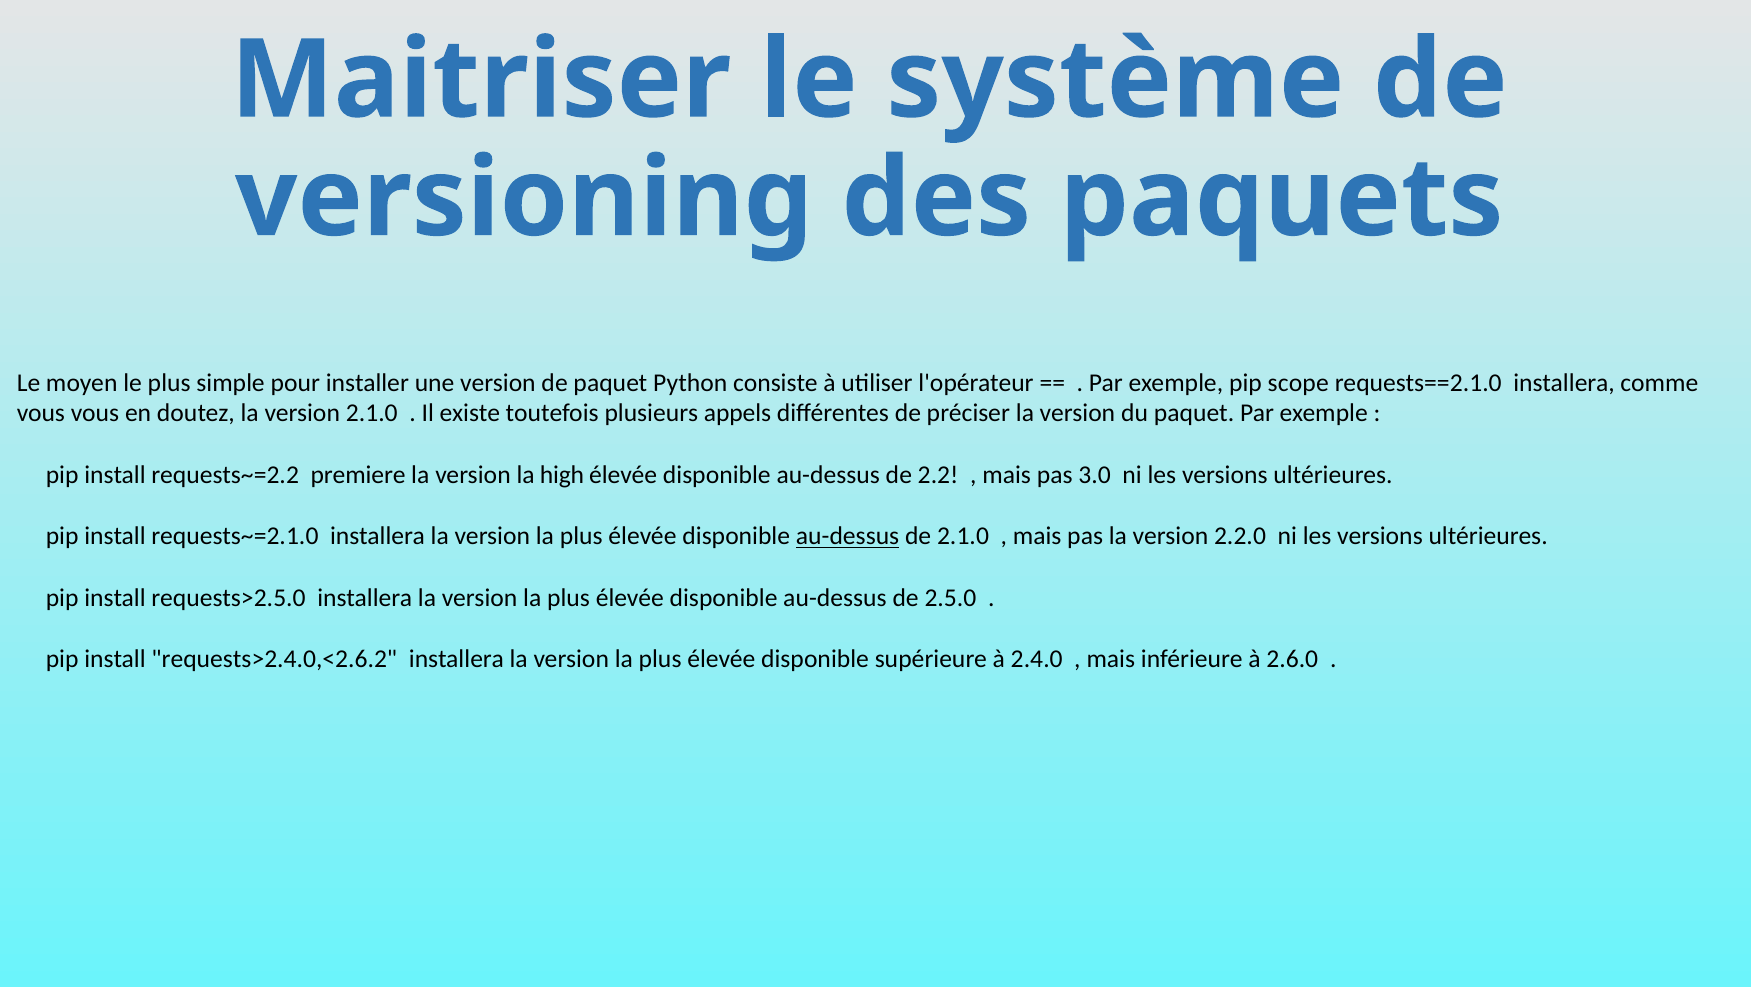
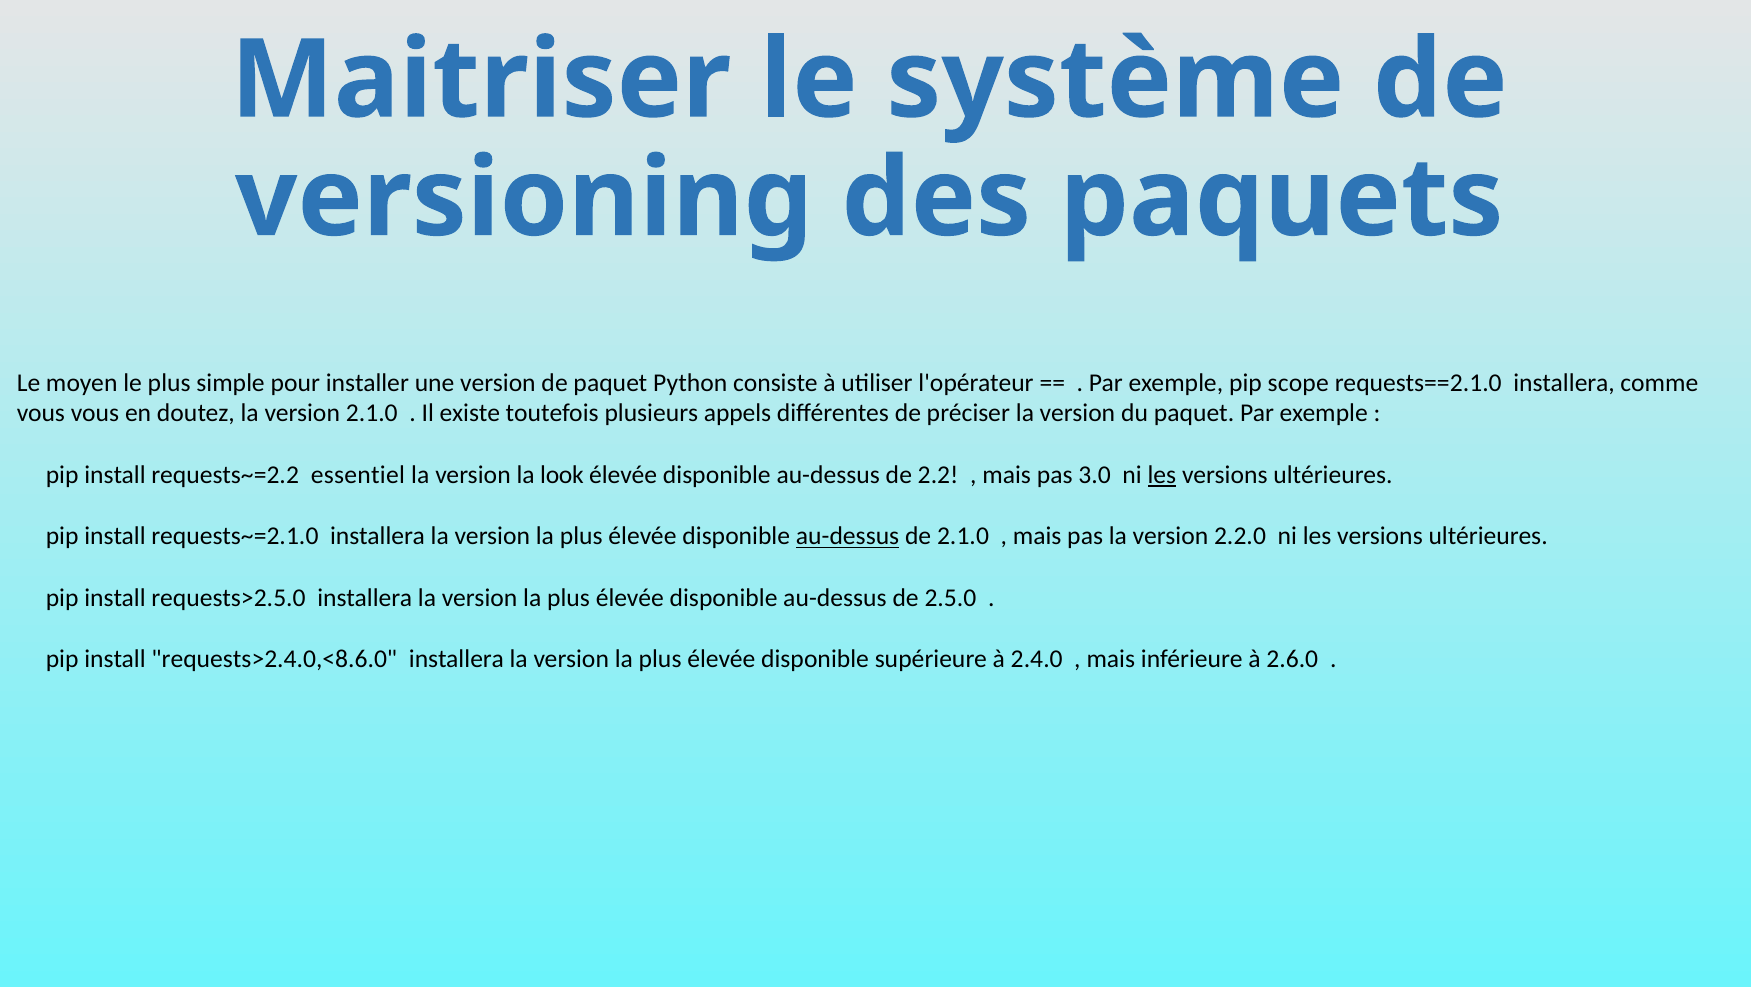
premiere: premiere -> essentiel (358, 475)
high: high -> look (562, 475)
les underline: none -> present (1162, 475)
requests>2.4.0,<2.6.2: requests>2.4.0,<2.6.2 -> requests>2.4.0,<8.6.0 (274, 659)
